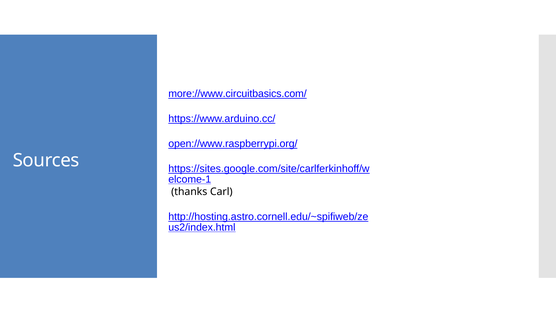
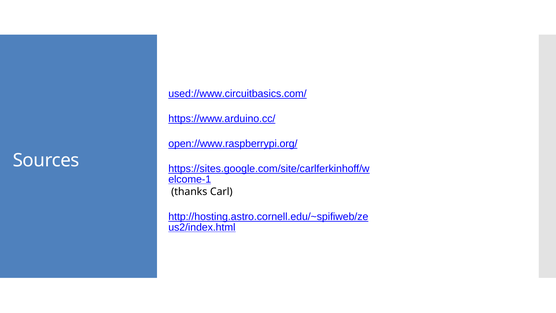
more://www.circuitbasics.com/: more://www.circuitbasics.com/ -> used://www.circuitbasics.com/ (237, 94)
